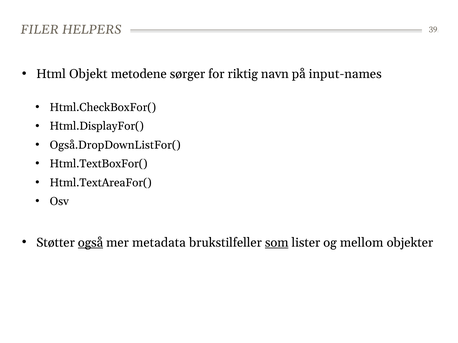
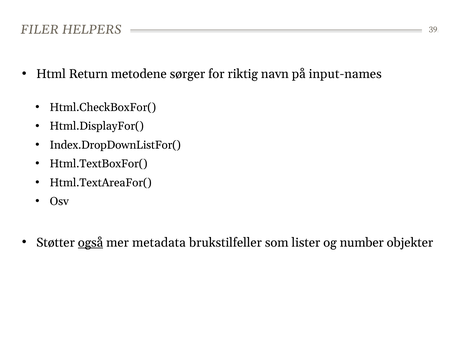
Objekt: Objekt -> Return (88, 74)
Også.DropDownListFor(: Også.DropDownListFor( -> Index.DropDownListFor( (115, 145)
som underline: present -> none (277, 243)
mellom: mellom -> number (362, 243)
